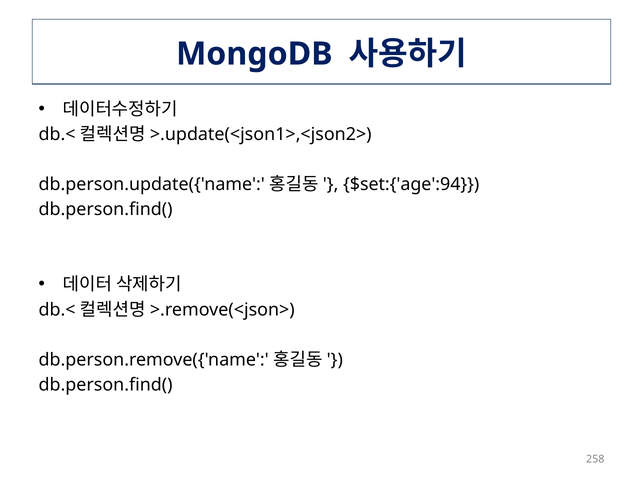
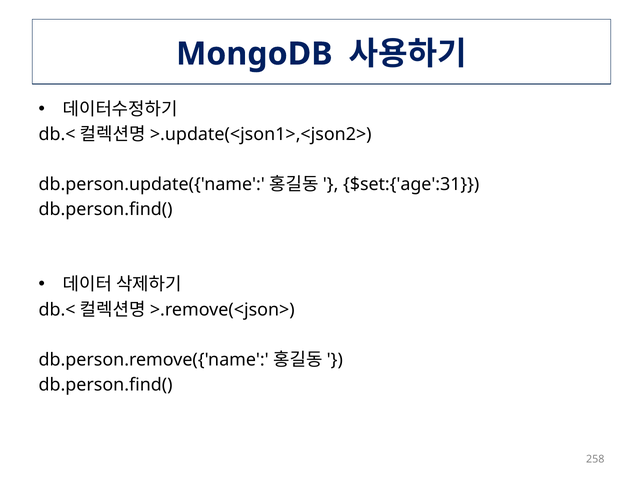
$set:{'age':94: $set:{'age':94 -> $set:{'age':31 (411, 185)
